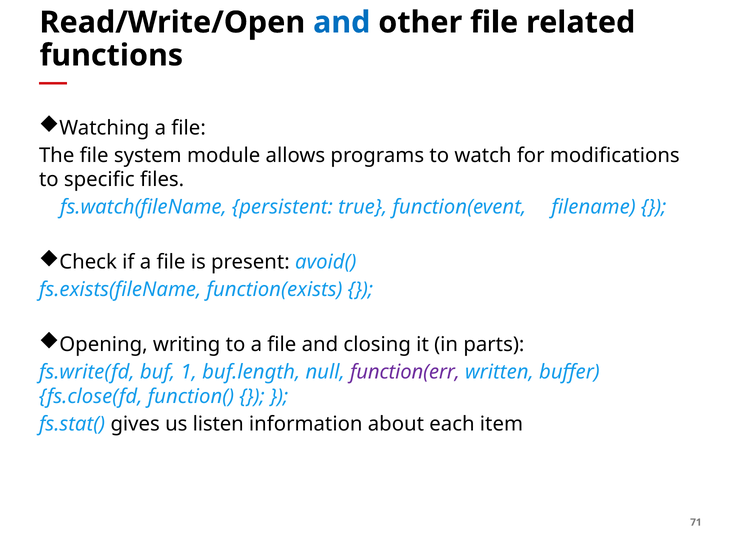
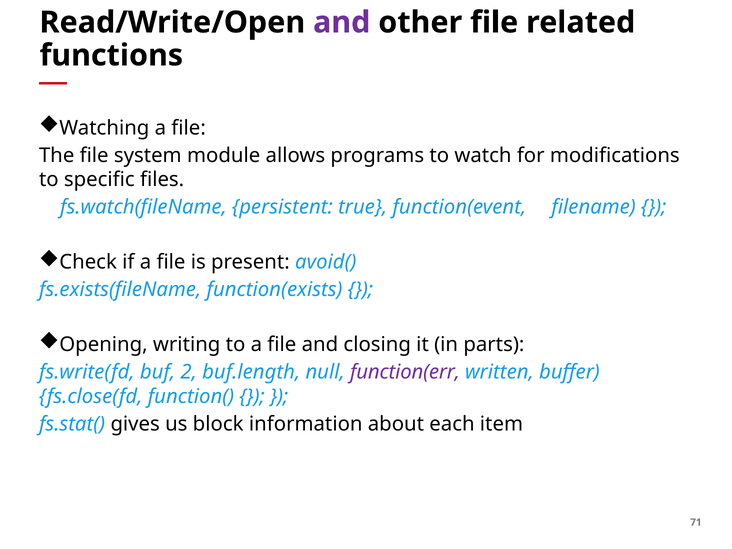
and colour: blue -> purple (342, 22)
1: 1 -> 2 (189, 372)
listen: listen -> block (218, 424)
